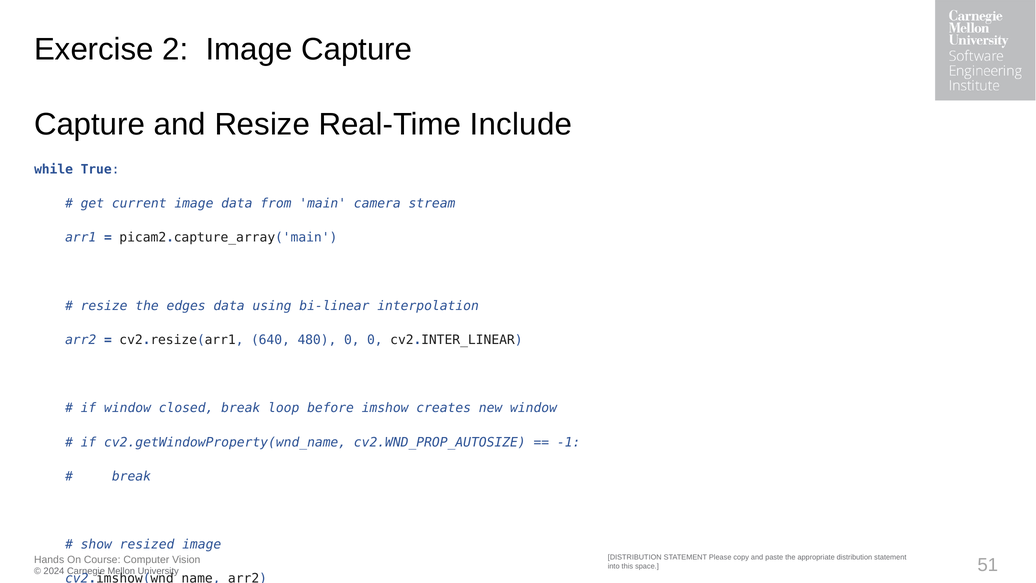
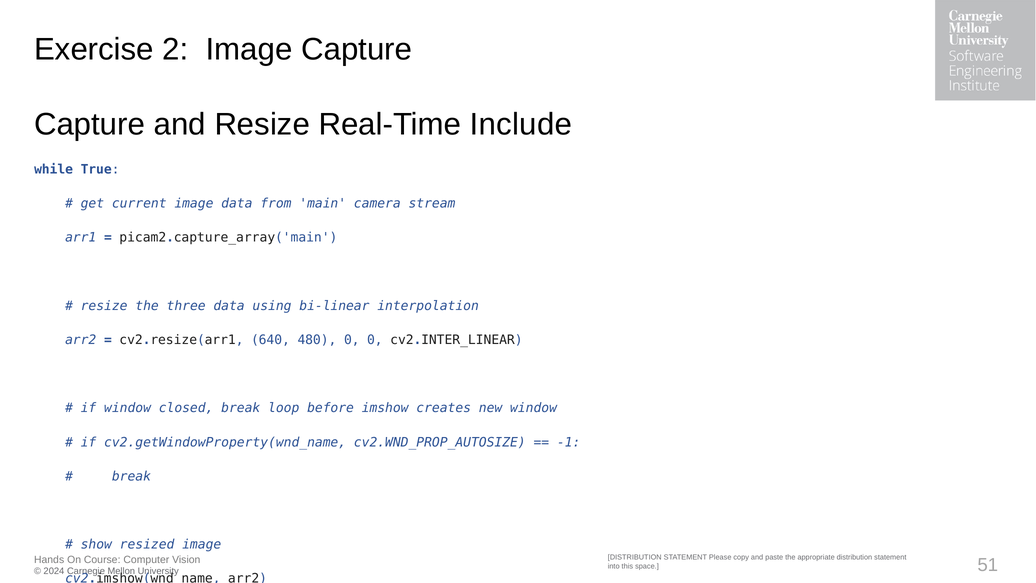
edges: edges -> three (186, 306)
